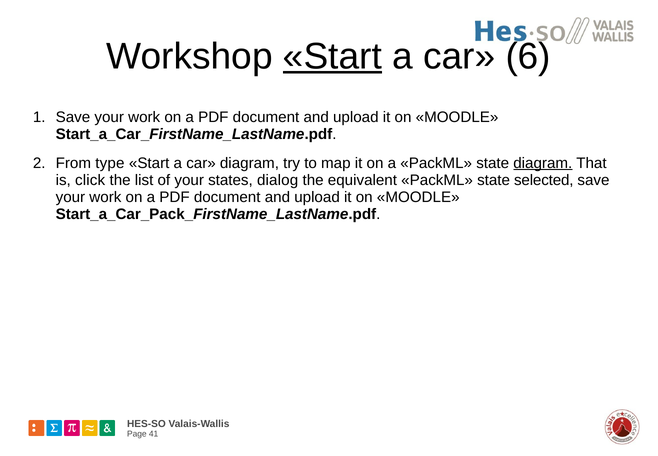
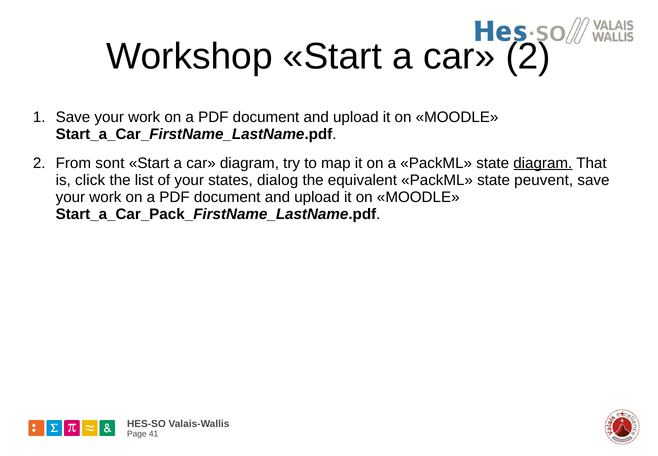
Start underline: present -> none (332, 56)
car 6: 6 -> 2 (528, 56)
type: type -> sont (110, 163)
selected: selected -> peuvent (544, 180)
